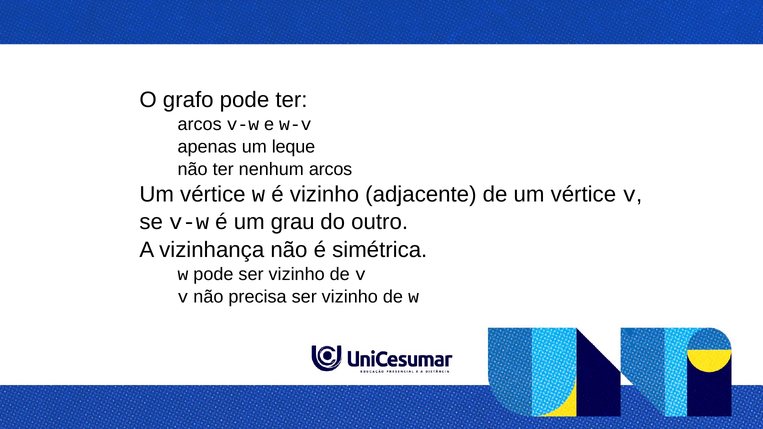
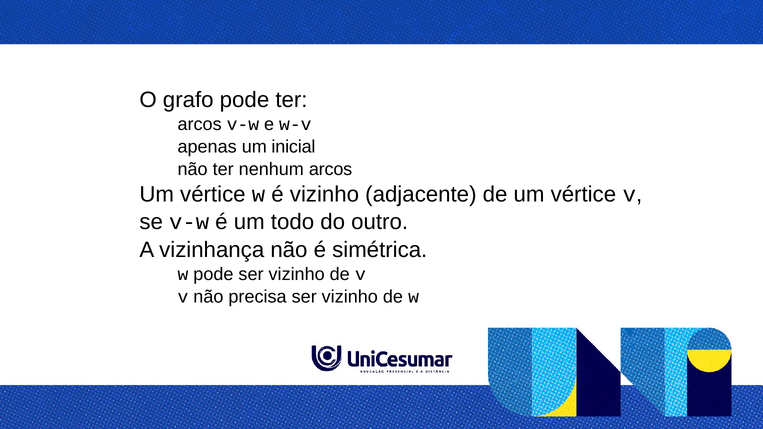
leque: leque -> inicial (293, 147)
grau: grau -> todo (292, 222)
